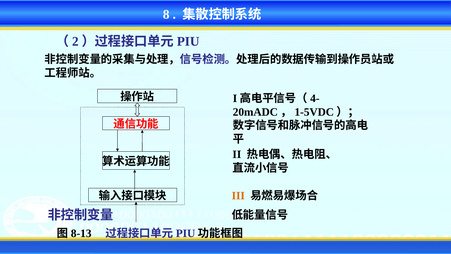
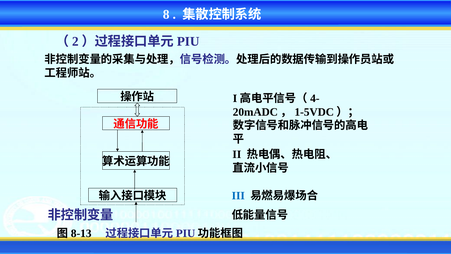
III colour: orange -> blue (238, 196)
